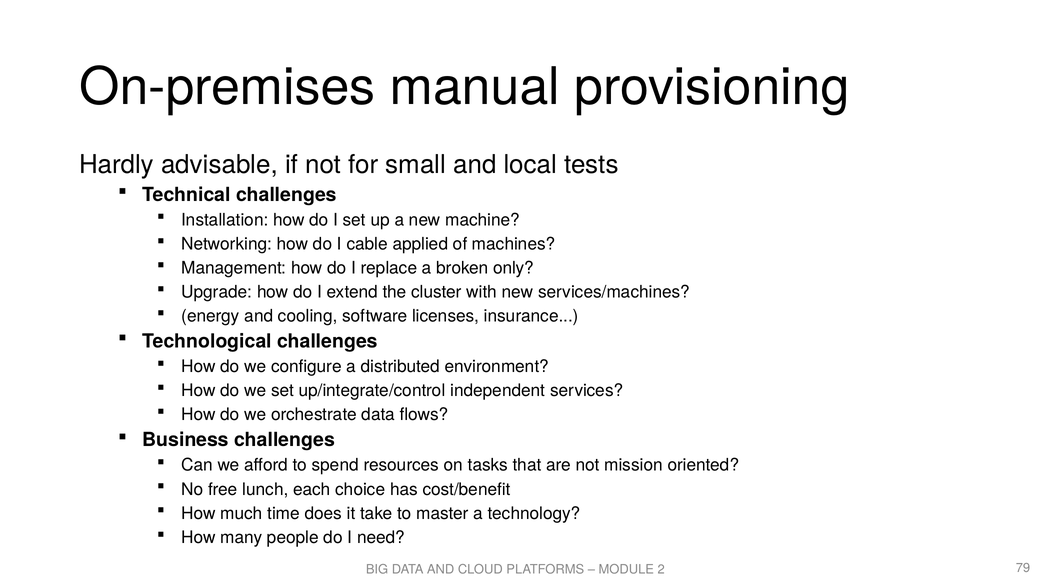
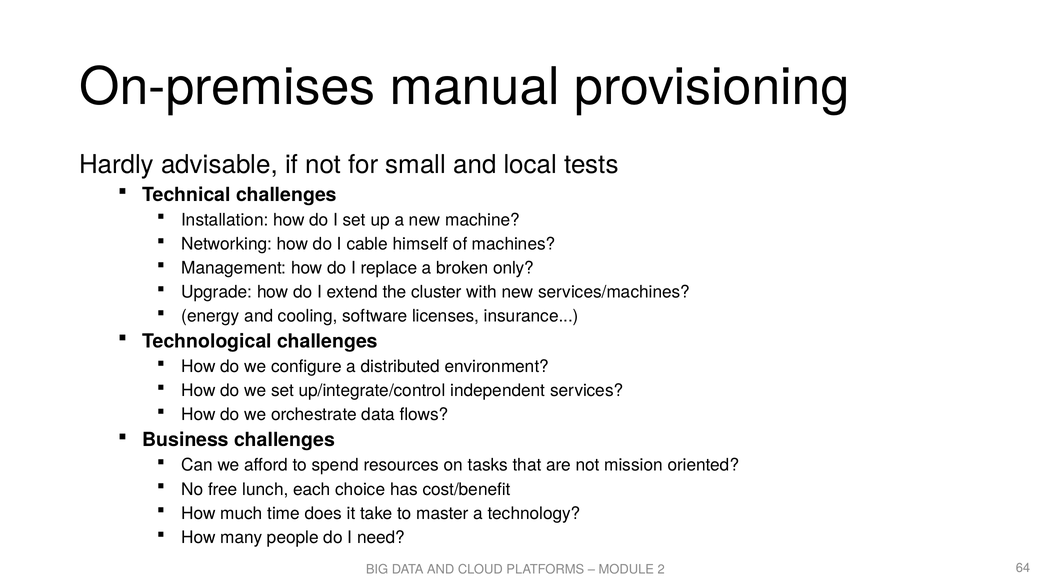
applied: applied -> himself (420, 244)
79: 79 -> 64 (1023, 568)
